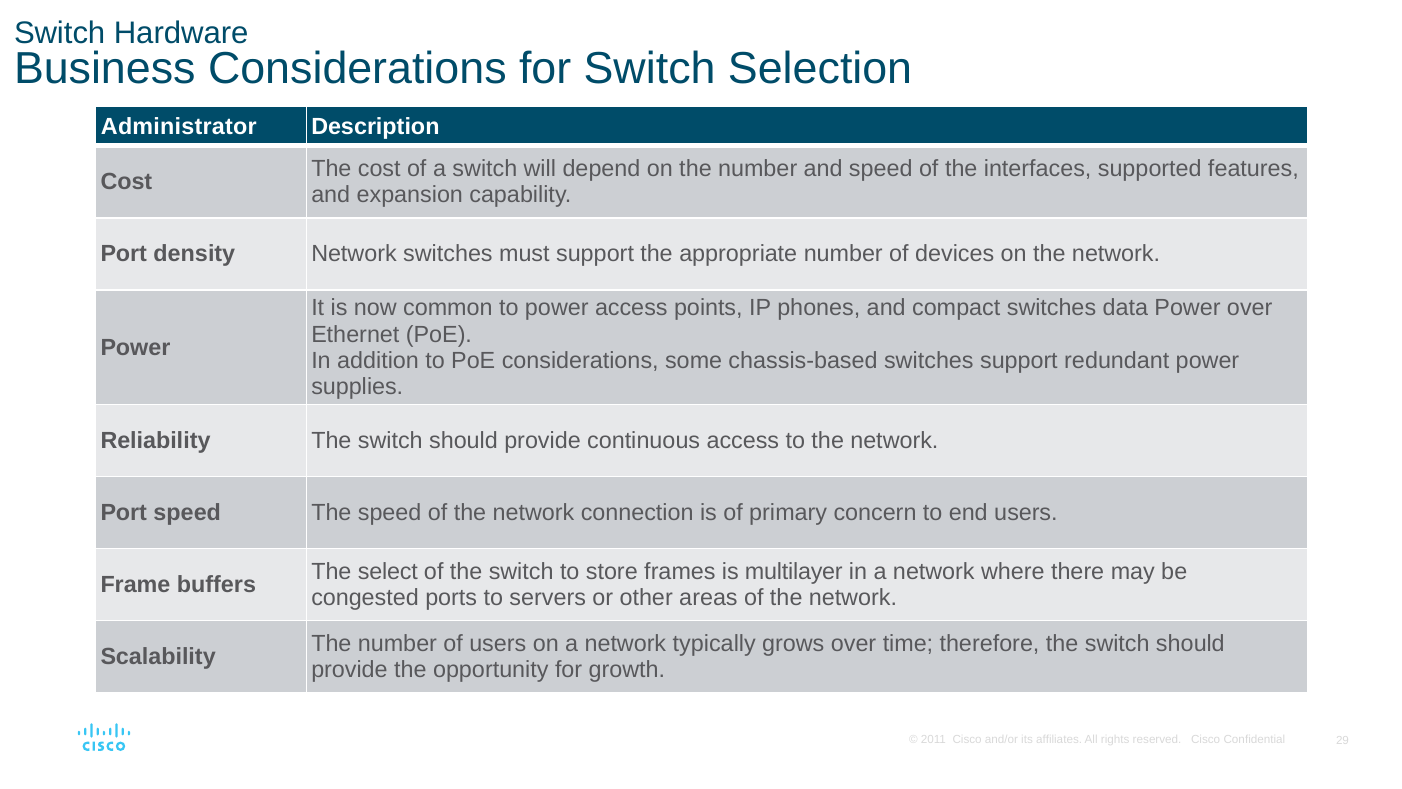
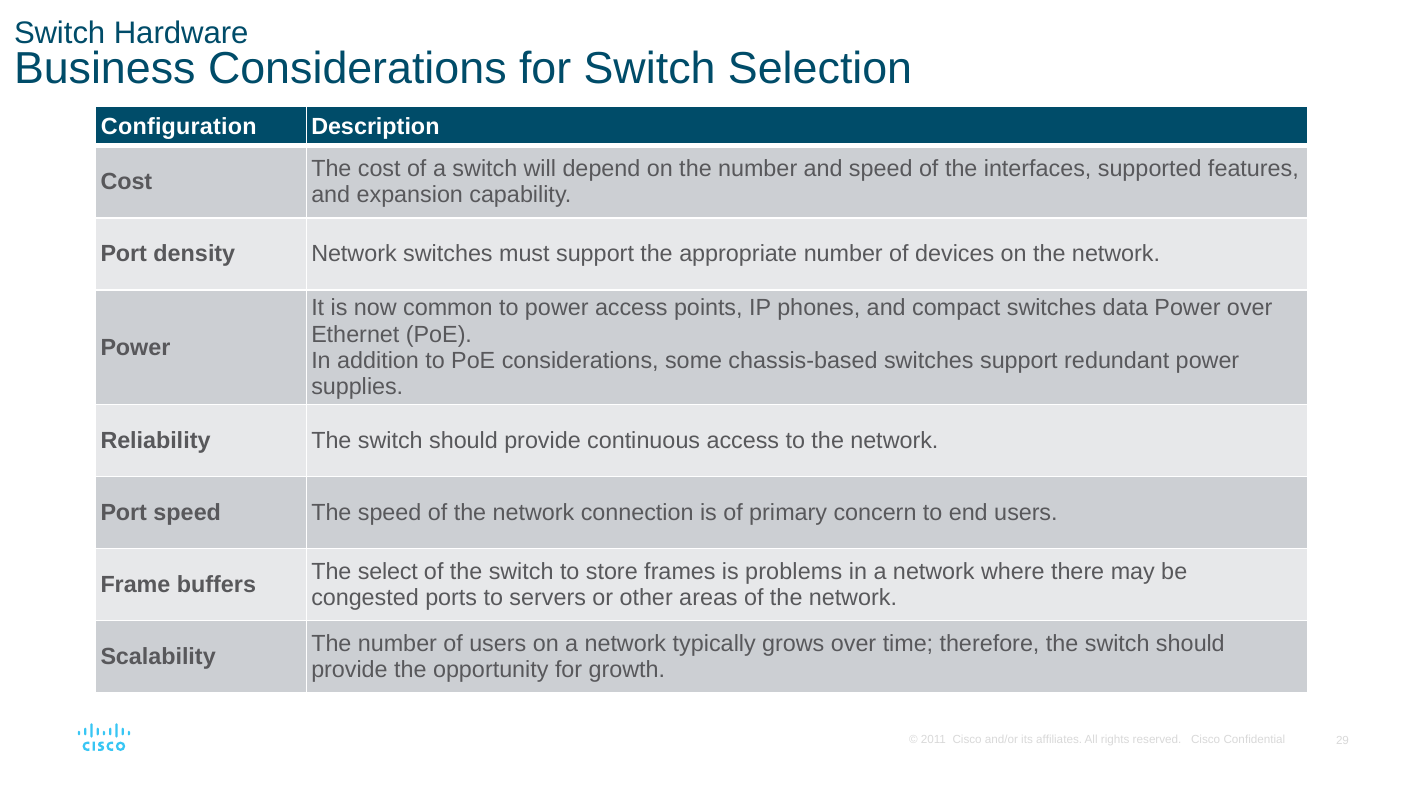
Administrator: Administrator -> Configuration (179, 127)
multilayer: multilayer -> problems (794, 572)
